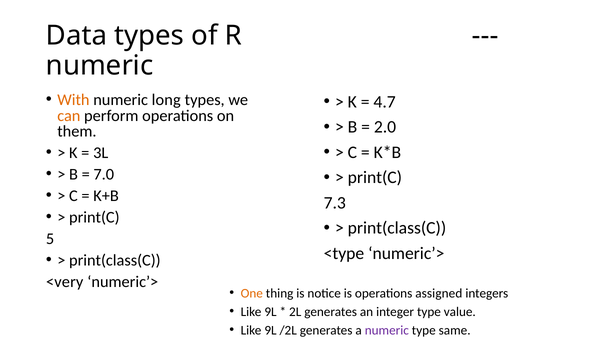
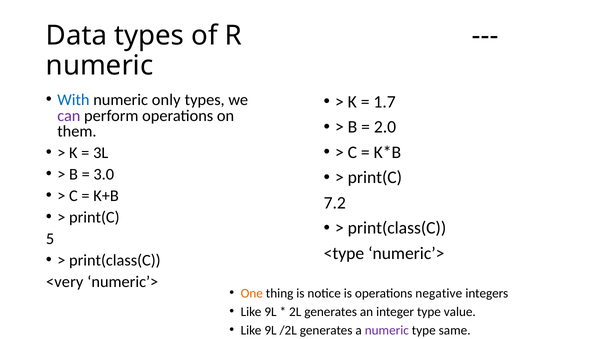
With colour: orange -> blue (73, 100)
long: long -> only (166, 100)
4.7: 4.7 -> 1.7 (385, 102)
can colour: orange -> purple (69, 116)
7.0: 7.0 -> 3.0 (104, 175)
7.3: 7.3 -> 7.2 (335, 203)
assigned: assigned -> negative (439, 294)
